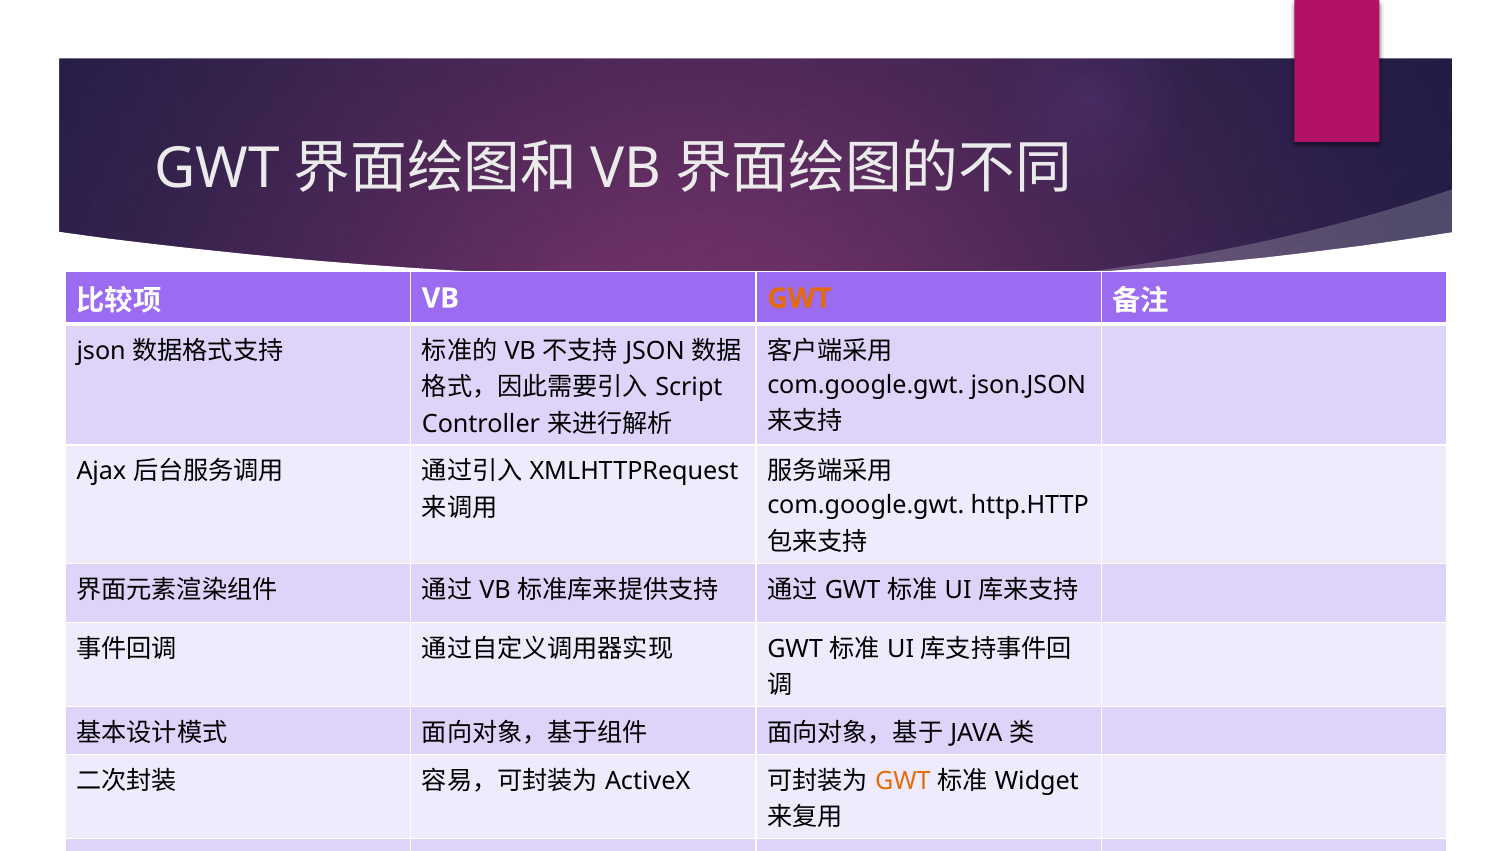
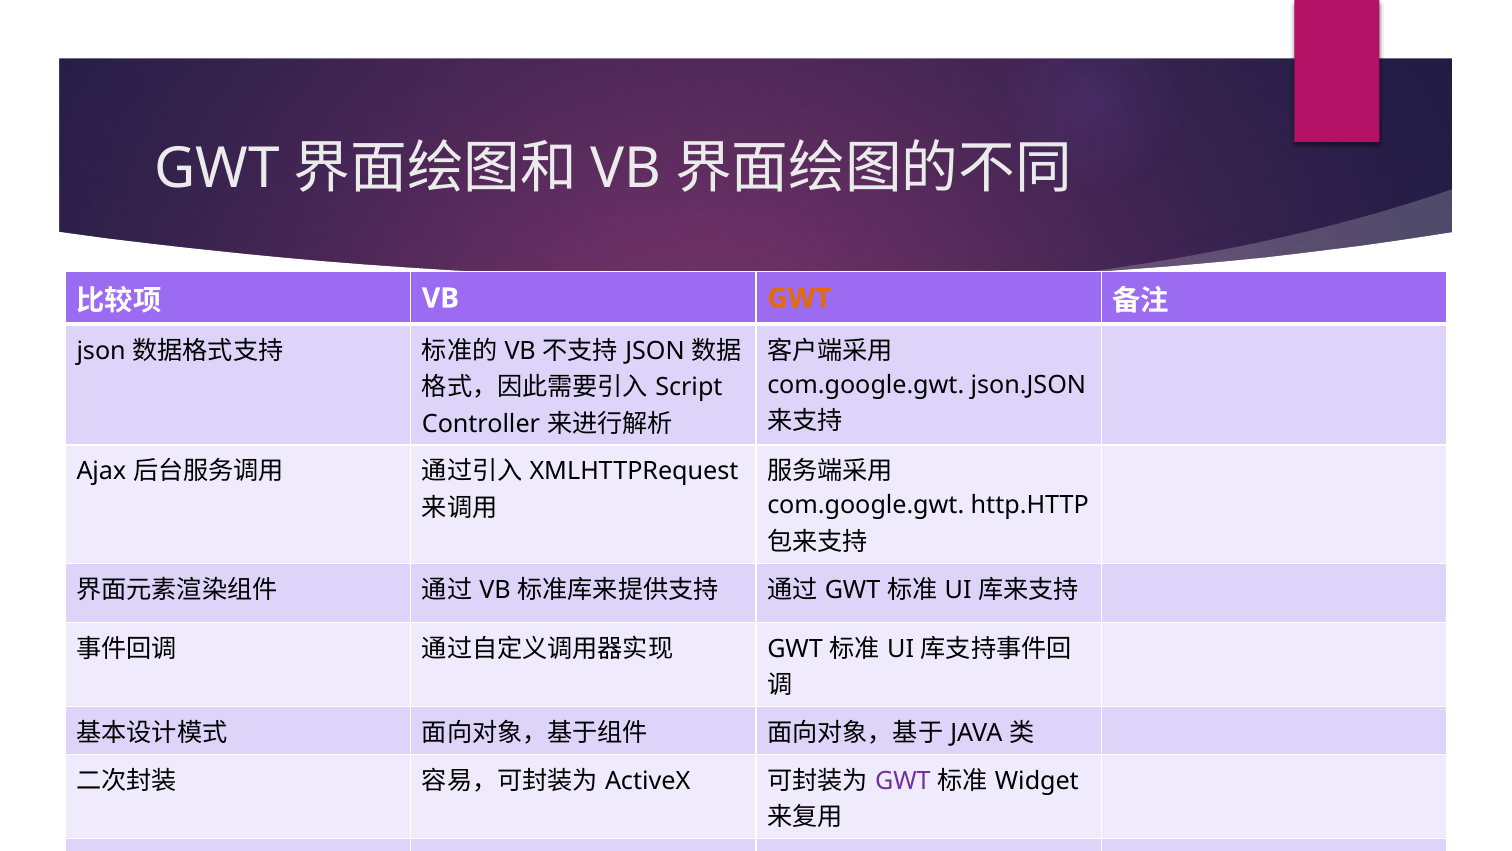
GWT colour: orange -> purple (903, 781)
